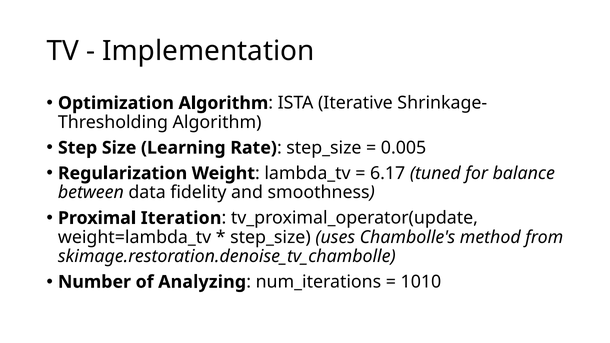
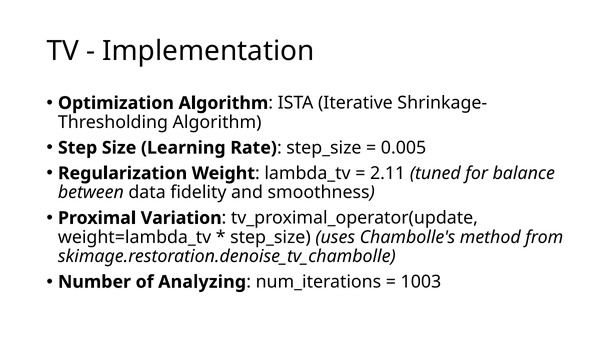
6.17: 6.17 -> 2.11 (388, 173)
Iteration: Iteration -> Variation (181, 218)
1010: 1010 -> 1003 (421, 282)
